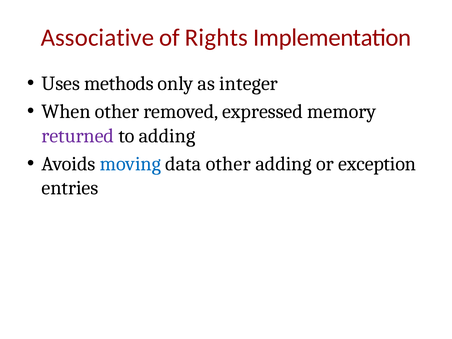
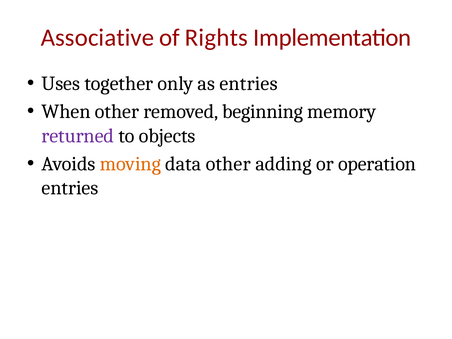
methods: methods -> together (119, 84)
as integer: integer -> entries (249, 84)
expressed: expressed -> beginning (263, 112)
to adding: adding -> objects (167, 136)
moving colour: blue -> orange (130, 164)
exception: exception -> operation (377, 164)
